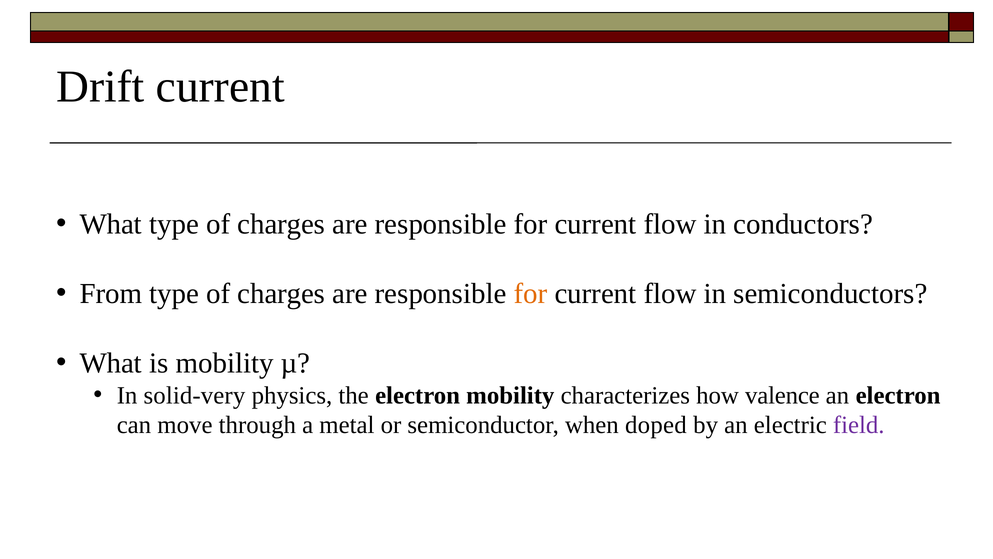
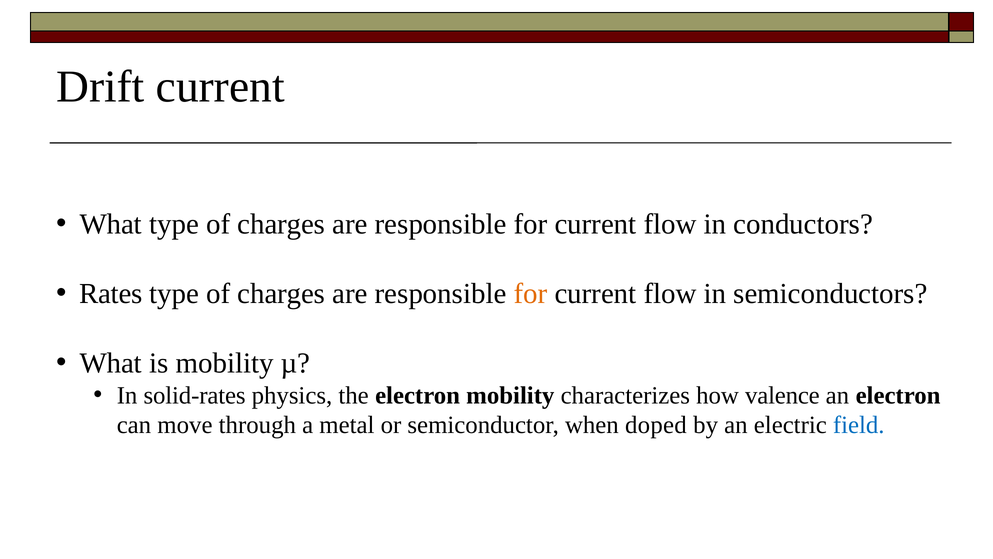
From: From -> Rates (111, 293)
solid-very: solid-very -> solid-rates (195, 395)
field colour: purple -> blue (859, 425)
